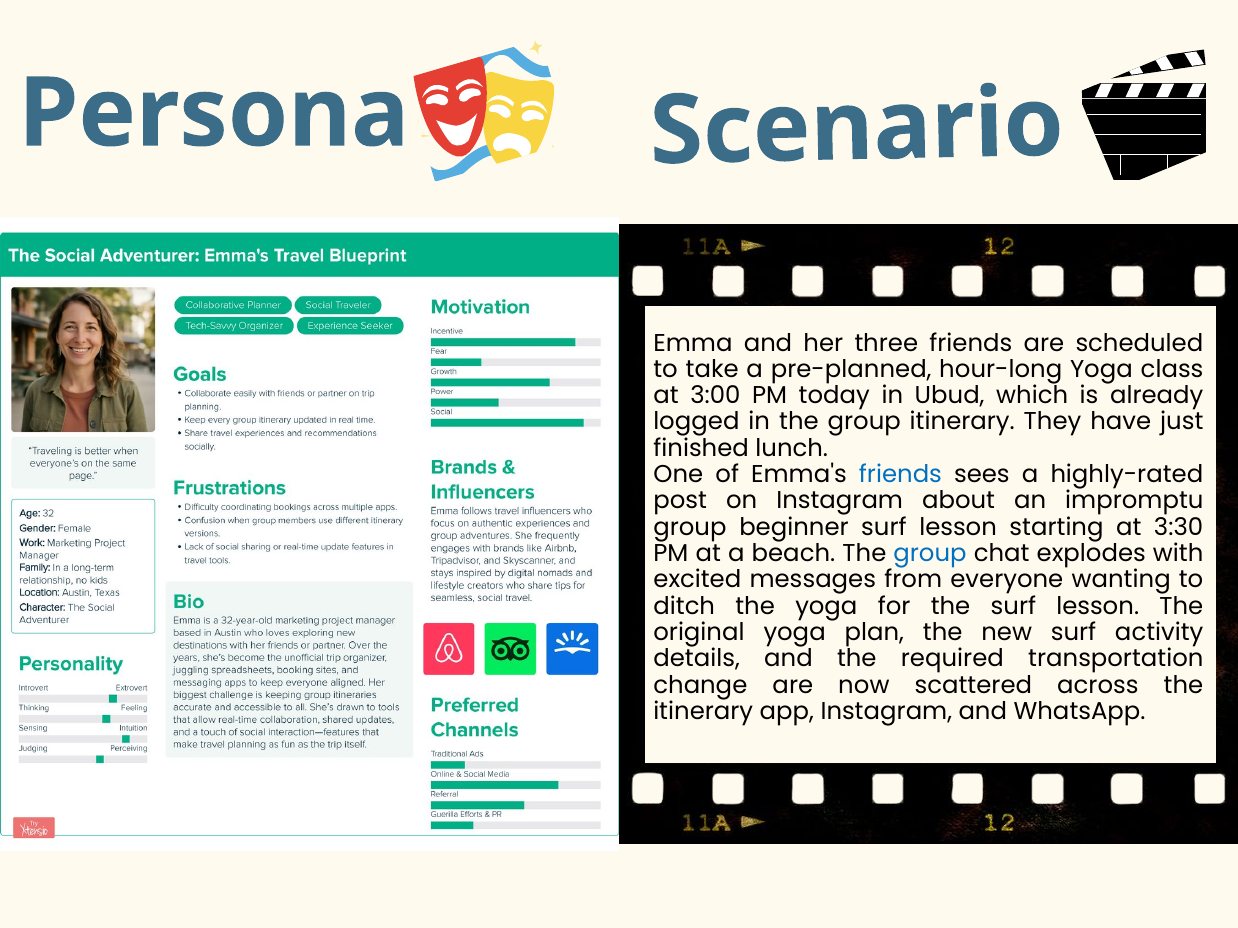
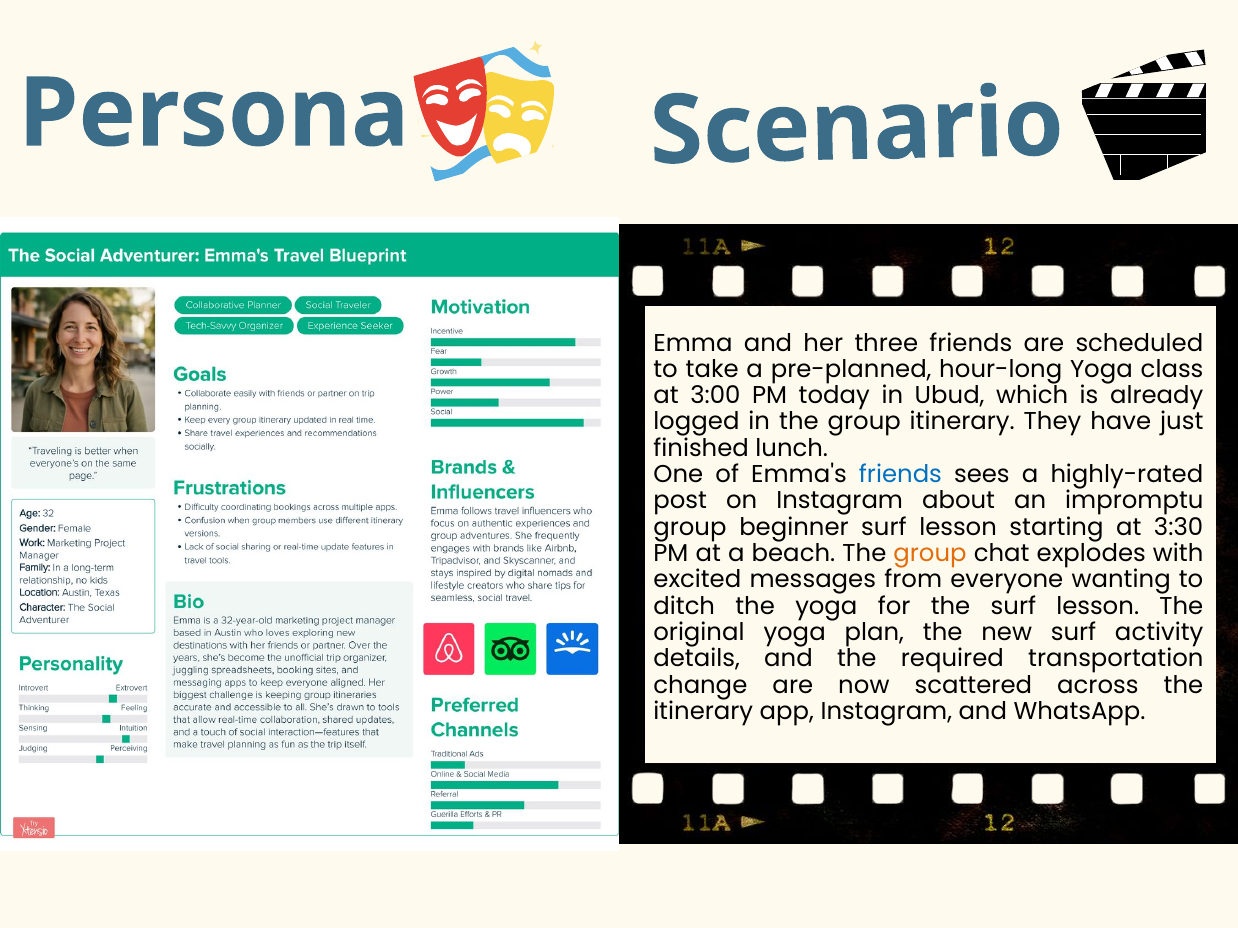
group colour: blue -> orange (930, 554)
